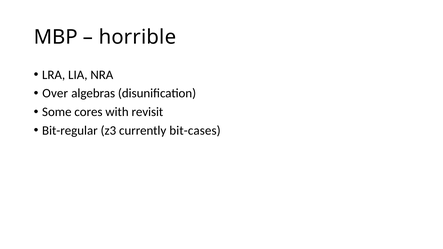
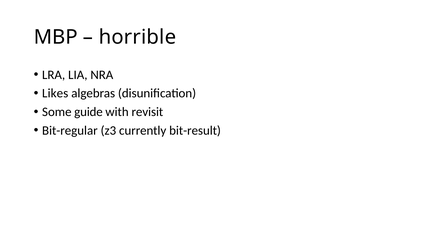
Over: Over -> Likes (55, 93)
cores: cores -> guide (88, 112)
bit-cases: bit-cases -> bit-result (195, 131)
